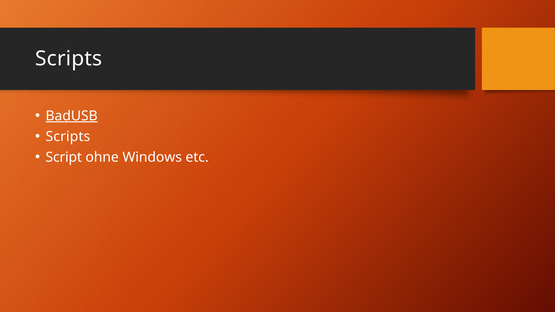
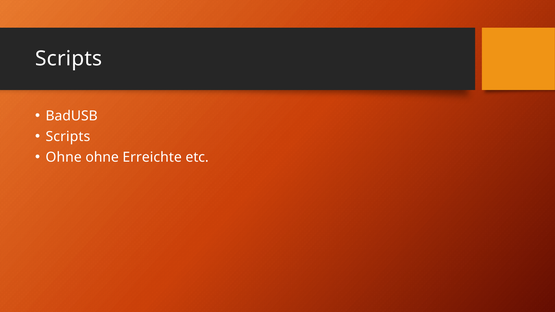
BadUSB underline: present -> none (72, 116)
Script: Script -> Ohne (64, 157)
Windows: Windows -> Erreichte (152, 157)
